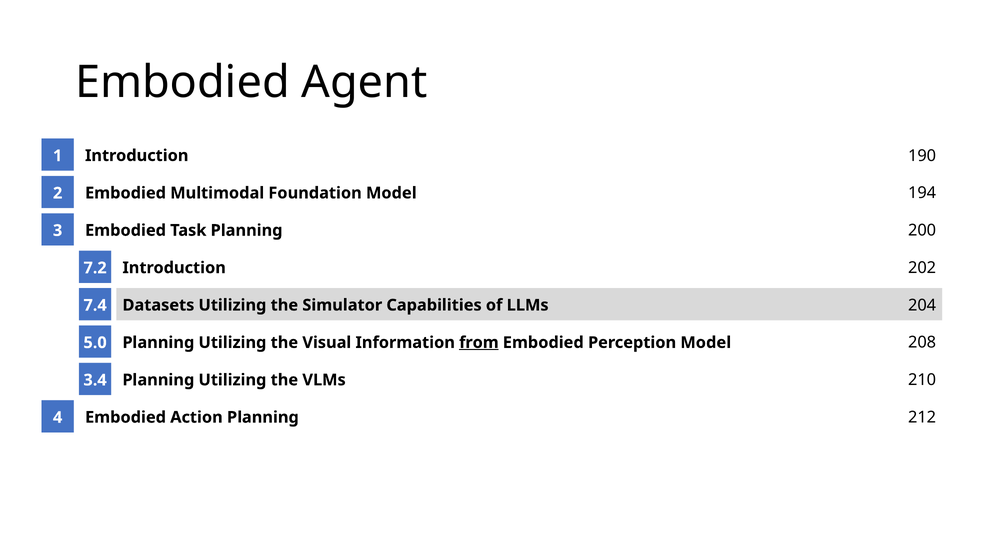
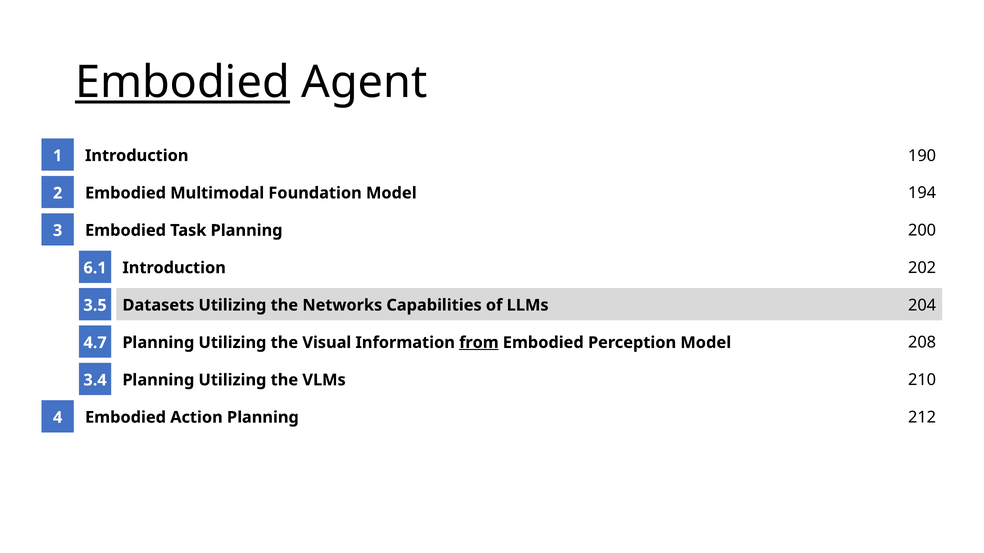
Embodied underline: none -> present (182, 83)
7.2: 7.2 -> 6.1 (95, 268)
Simulator: Simulator -> Networks (342, 305)
7.4: 7.4 -> 3.5 (95, 306)
5.0: 5.0 -> 4.7 (95, 343)
